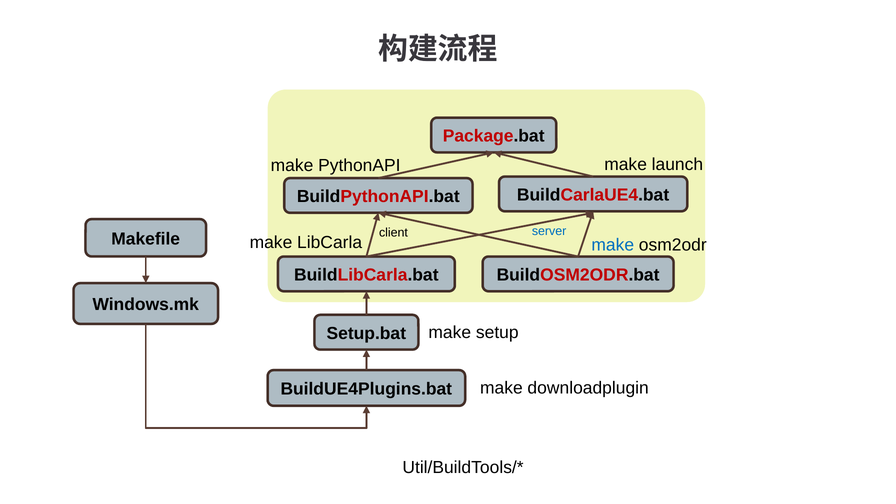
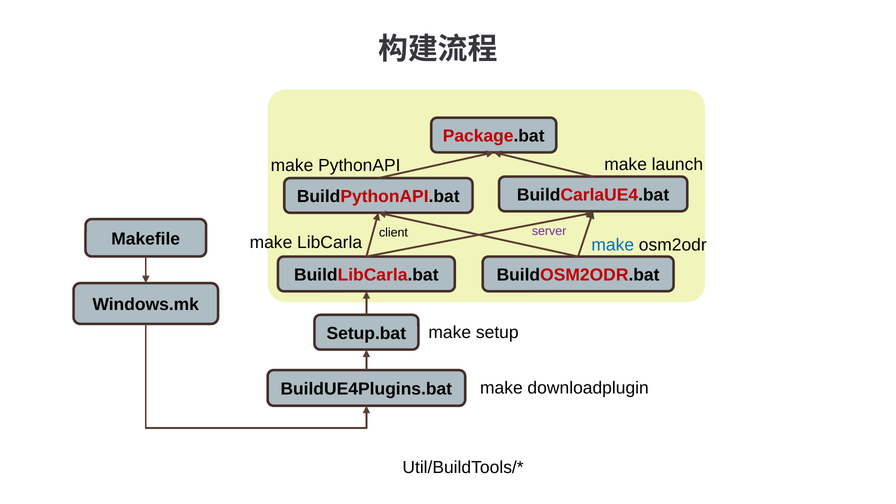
server colour: blue -> purple (549, 231)
